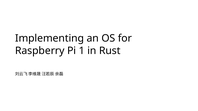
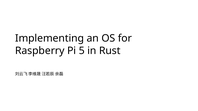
1: 1 -> 5 (82, 51)
